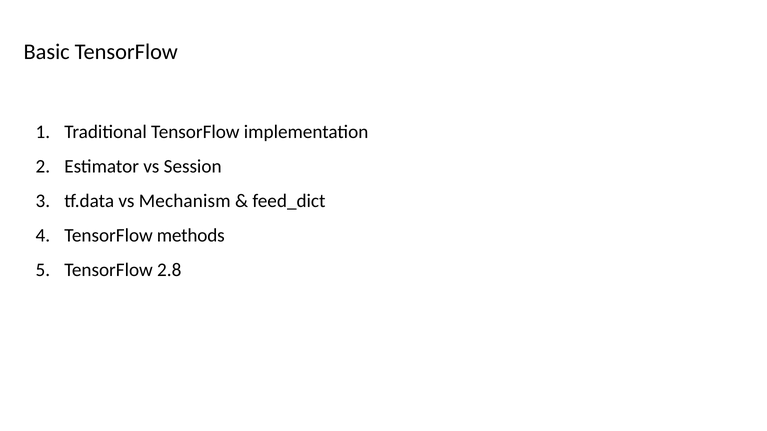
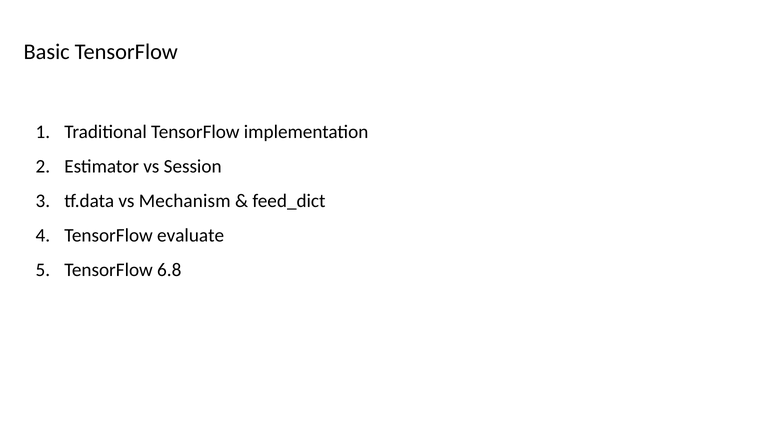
methods: methods -> evaluate (191, 236)
2.8: 2.8 -> 6.8 (169, 270)
